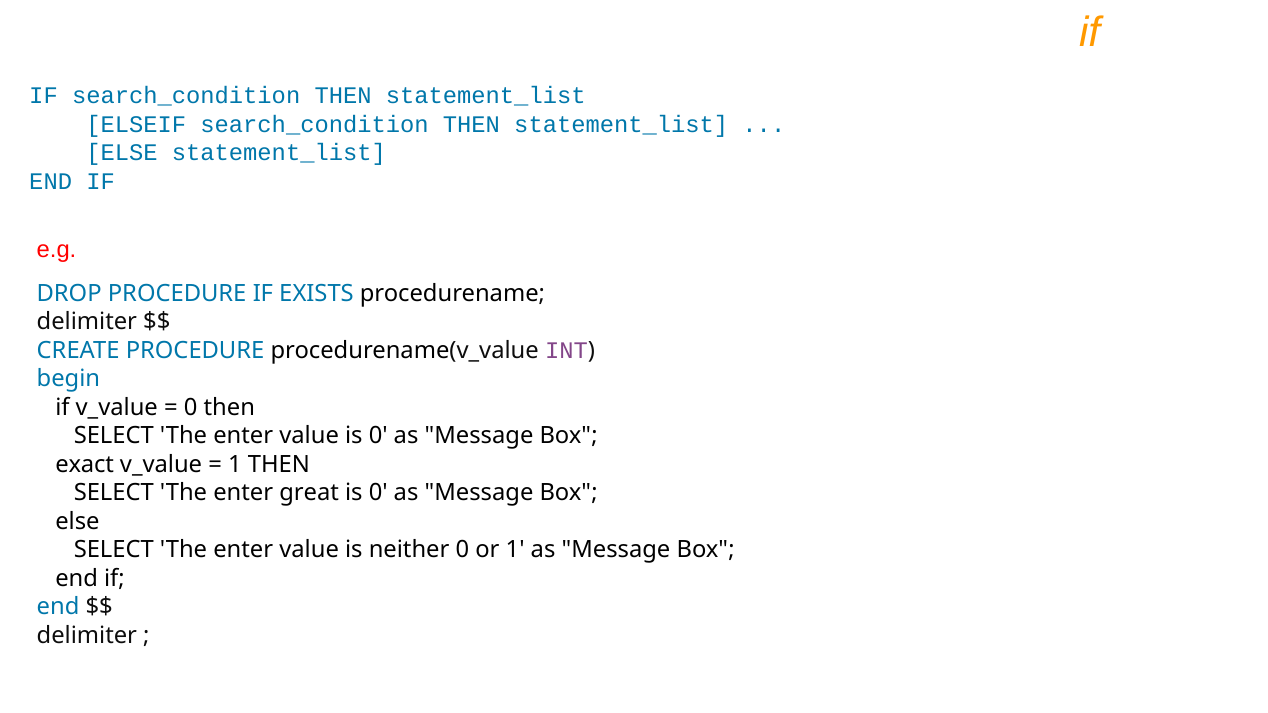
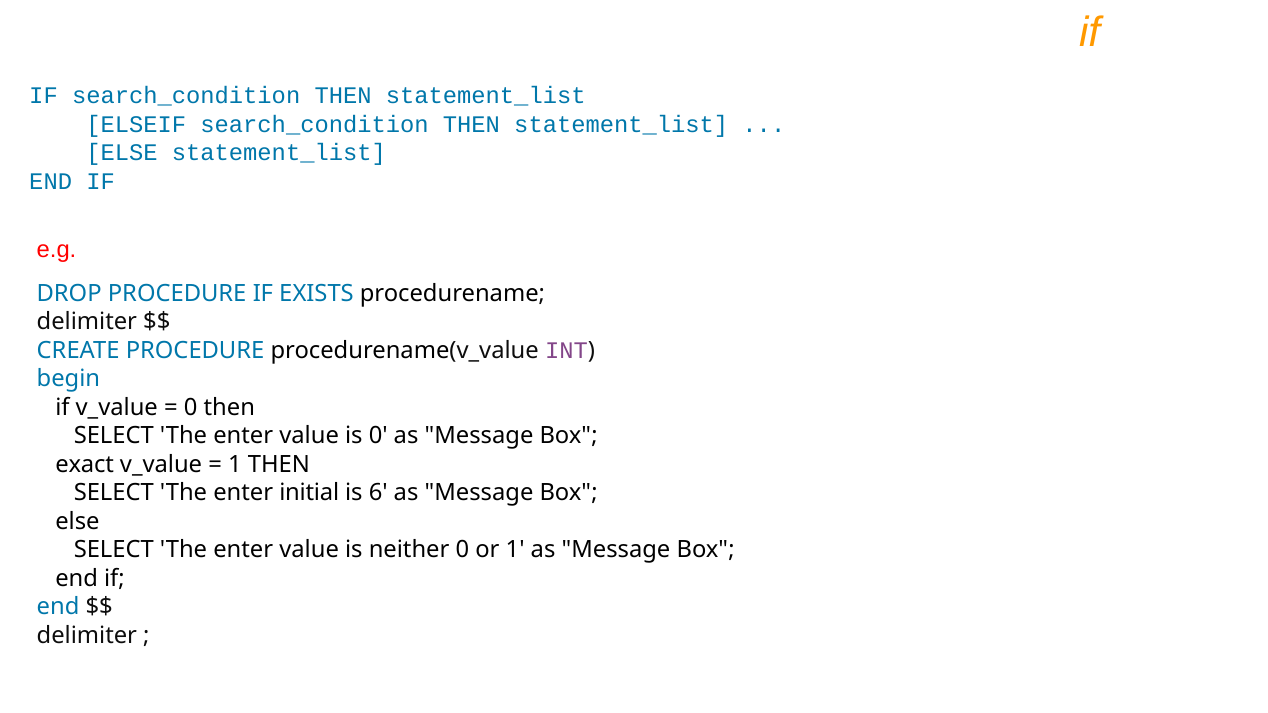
great: great -> initial (309, 493)
0: 0 -> 6 (378, 493)
